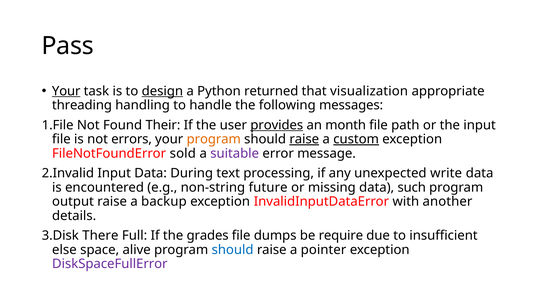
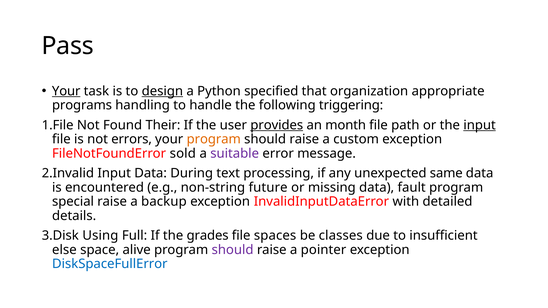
returned: returned -> specified (271, 91)
visualization: visualization -> organization (369, 91)
threading: threading -> programs (82, 105)
messages: messages -> triggering (351, 105)
input underline: none -> present (480, 125)
raise underline: present -> none (304, 139)
custom underline: present -> none (356, 139)
write: write -> same (446, 173)
such: such -> fault (412, 188)
output: output -> special (73, 202)
another: another -> detailed (448, 202)
There: There -> Using (100, 236)
dumps: dumps -> spaces (275, 236)
require: require -> classes (341, 236)
should colour: blue -> purple (233, 250)
DiskSpaceFullError colour: purple -> blue (110, 264)
